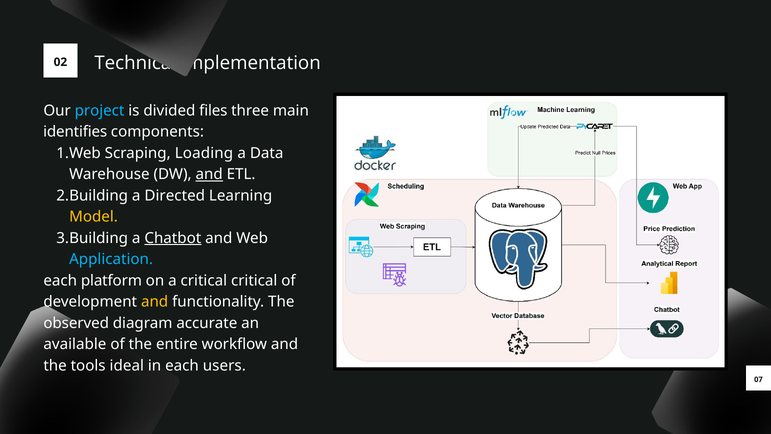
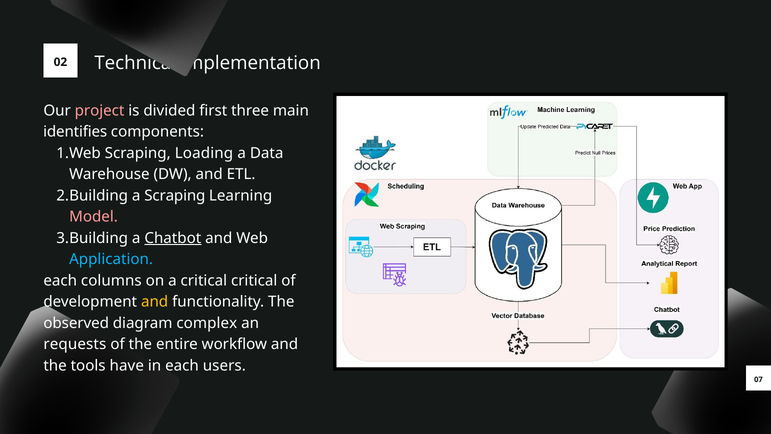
project colour: light blue -> pink (100, 111)
files: files -> first (213, 111)
and underline: present -> none (209, 174)
a Directed: Directed -> Scraping (175, 196)
Model colour: yellow -> pink (94, 217)
platform: platform -> columns (111, 280)
accurate: accurate -> complex (207, 323)
available: available -> requests (75, 344)
ideal: ideal -> have (127, 365)
